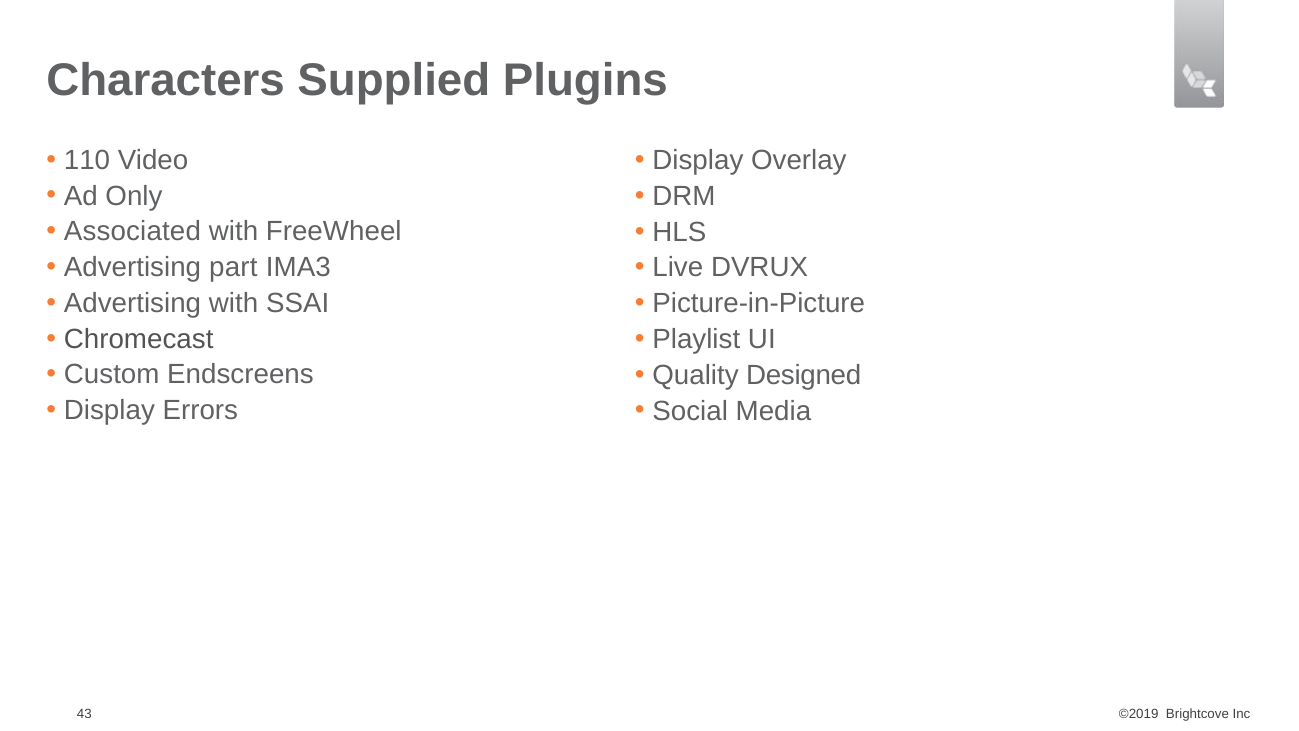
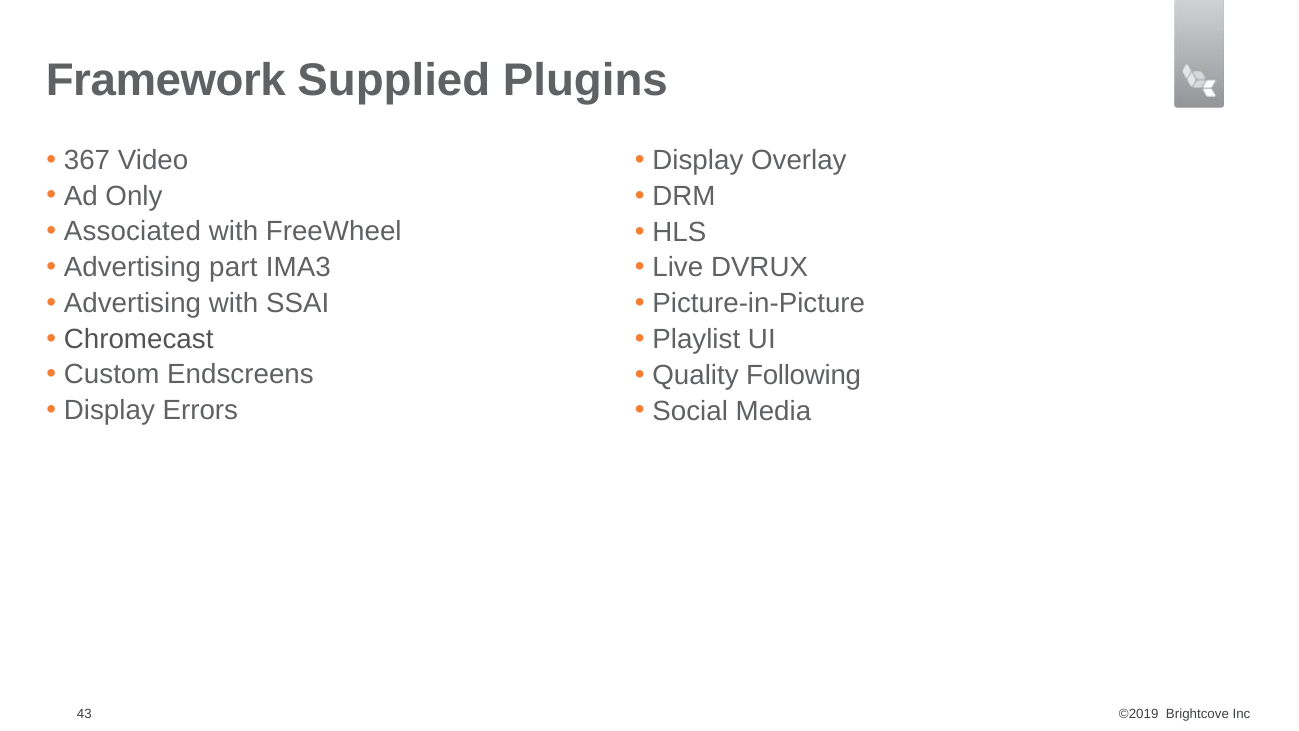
Characters: Characters -> Framework (166, 80)
110: 110 -> 367 (87, 160)
Designed: Designed -> Following (804, 375)
